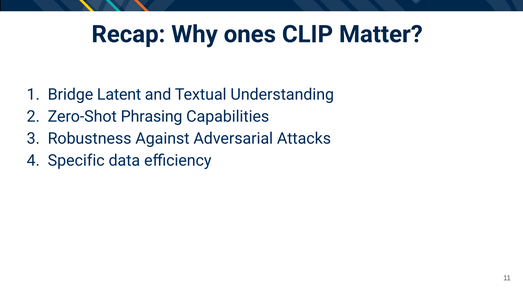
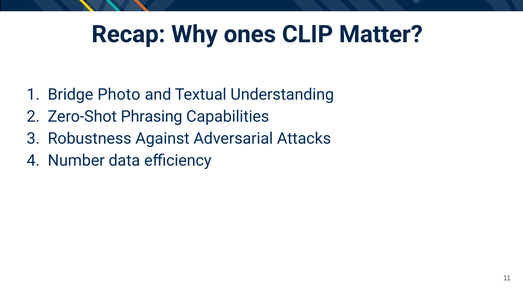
Latent: Latent -> Photo (119, 95)
Specific: Specific -> Number (76, 161)
